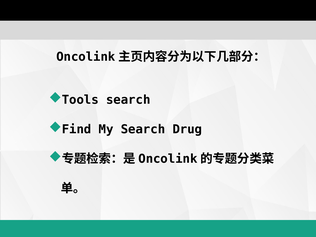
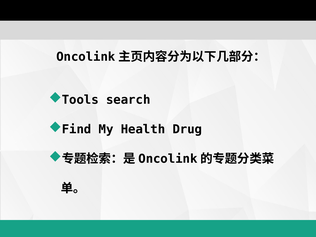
My Search: Search -> Health (143, 129)
